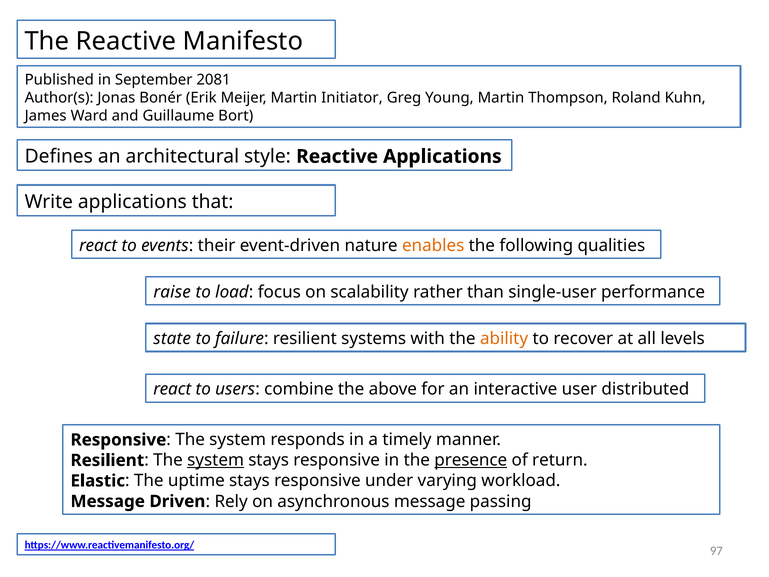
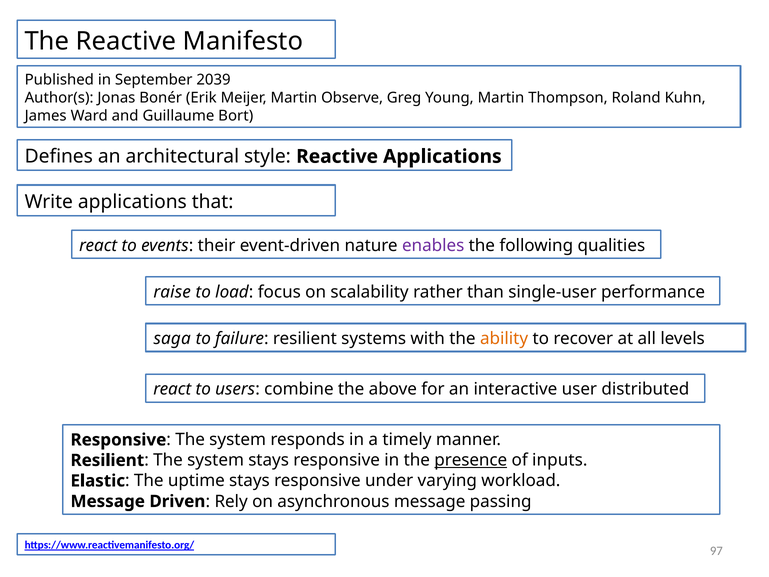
2081: 2081 -> 2039 (214, 80)
Initiator: Initiator -> Observe (352, 98)
enables colour: orange -> purple (433, 245)
state: state -> saga (172, 339)
system underline: present -> none (216, 460)
return: return -> inputs (560, 460)
